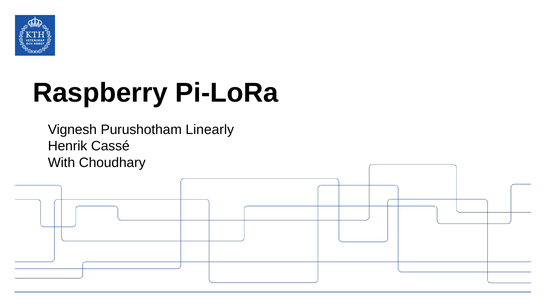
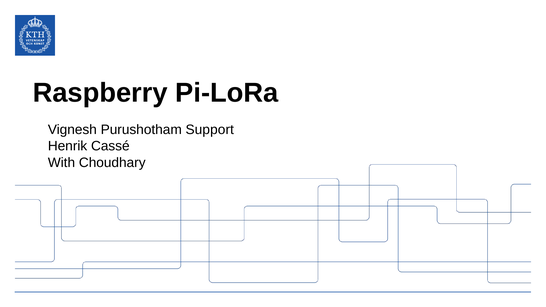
Linearly: Linearly -> Support (210, 130)
